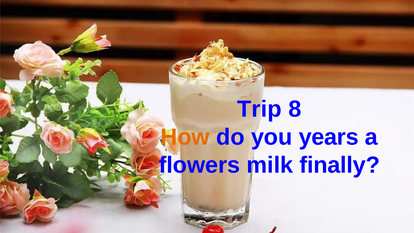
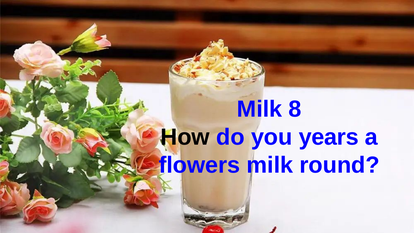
Trip: Trip -> Milk (260, 109)
How colour: orange -> black (185, 137)
finally: finally -> round (340, 165)
